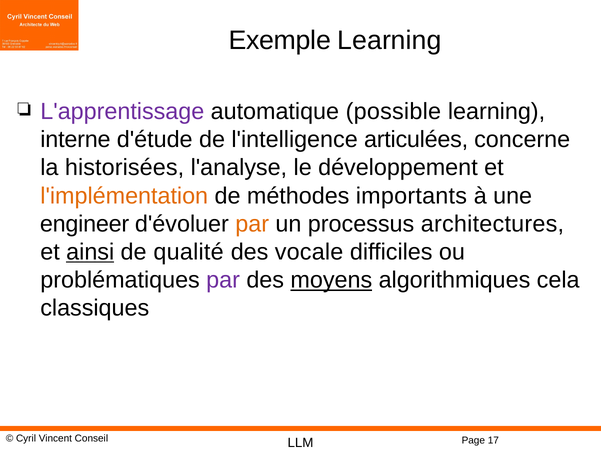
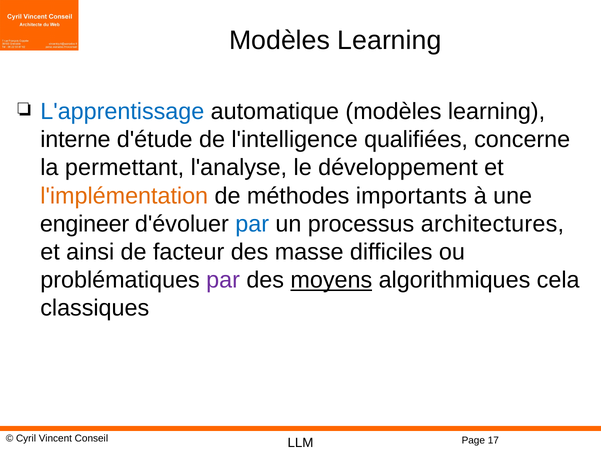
Exemple: Exemple -> Modèles (280, 40)
L'apprentissage colour: purple -> blue (122, 112)
automatique possible: possible -> modèles (393, 112)
articulées: articulées -> qualifiées (416, 140)
historisées: historisées -> permettant (125, 168)
par colour: orange -> blue (252, 224)
ainsi underline: present -> none (90, 252)
qualité: qualité -> facteur (189, 252)
vocale: vocale -> masse (309, 252)
